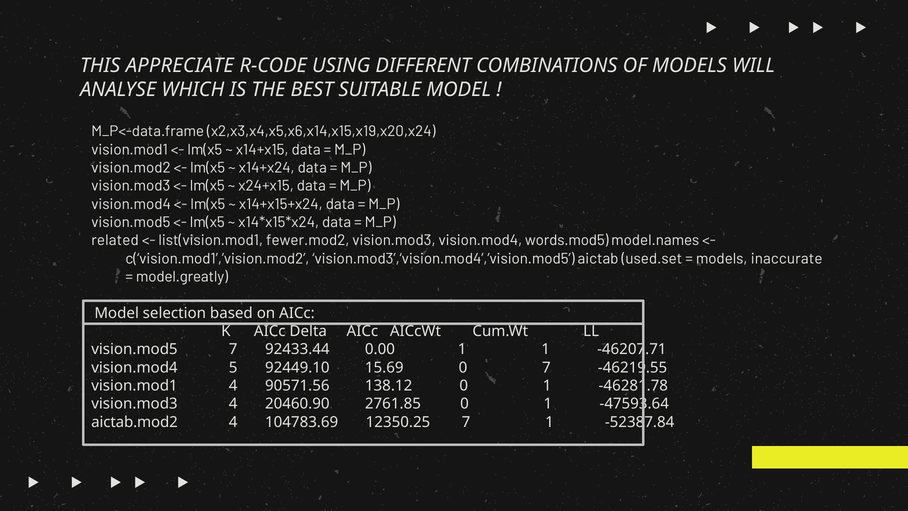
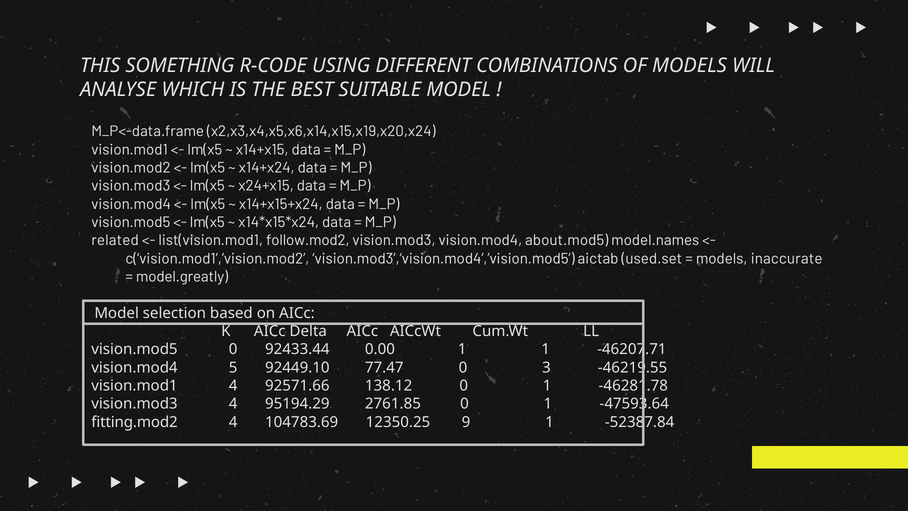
APPRECIATE: APPRECIATE -> SOMETHING (180, 65)
fewer.mod2: fewer.mod2 -> follow.mod2 (308, 240)
words.mod5: words.mod5 -> about.mod5 (567, 240)
vision.mod5 7: 7 -> 0 (233, 349)
15.69: 15.69 -> 77.47 (384, 367)
0 7: 7 -> 3 (546, 367)
90571.56: 90571.56 -> 92571.66 (297, 386)
20460.90: 20460.90 -> 95194.29 (297, 404)
aictab.mod2: aictab.mod2 -> fitting.mod2 (135, 422)
12350.25 7: 7 -> 9 (466, 422)
